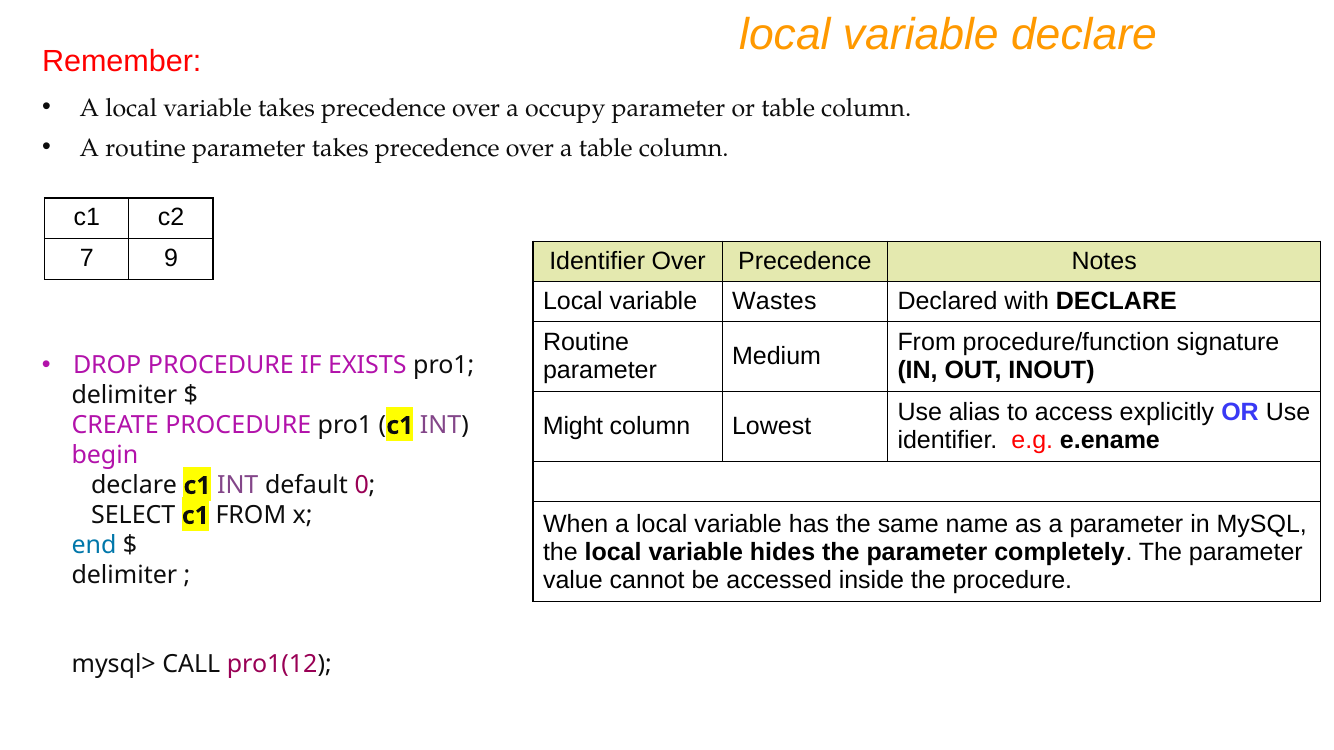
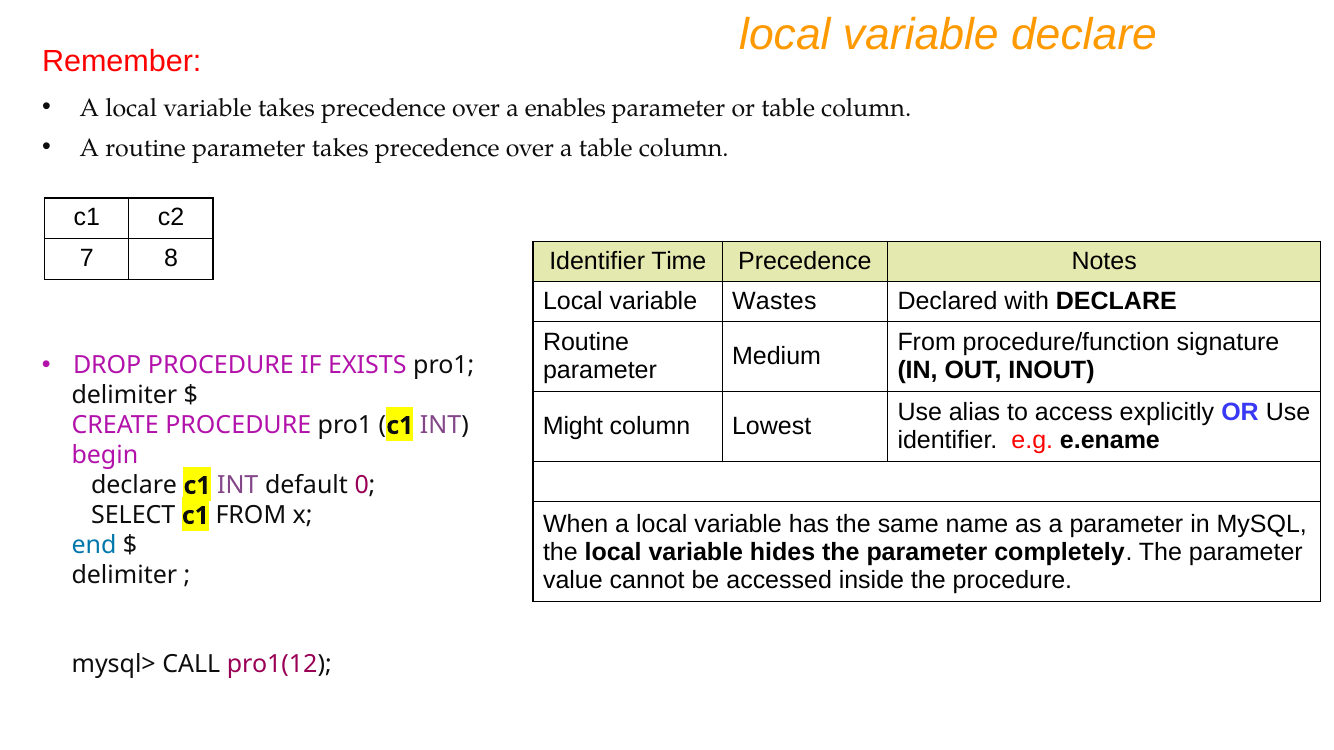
occupy: occupy -> enables (565, 108)
9: 9 -> 8 (171, 258)
Identifier Over: Over -> Time (679, 262)
